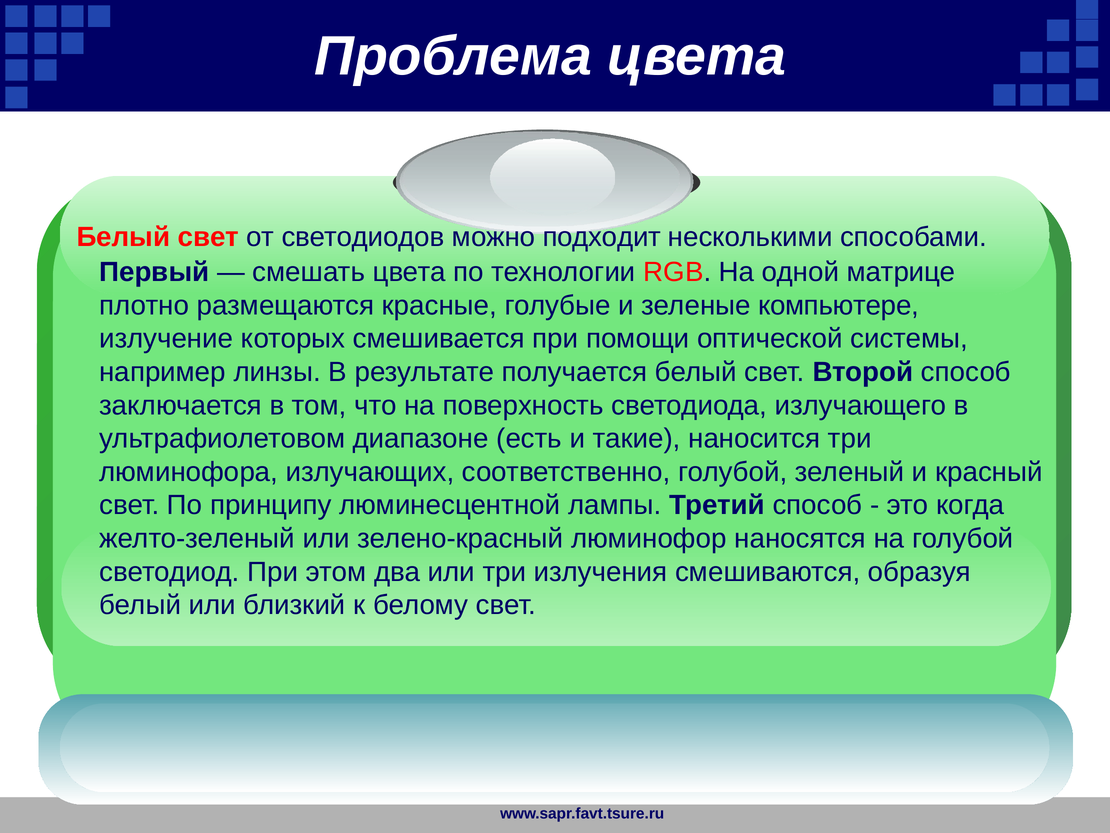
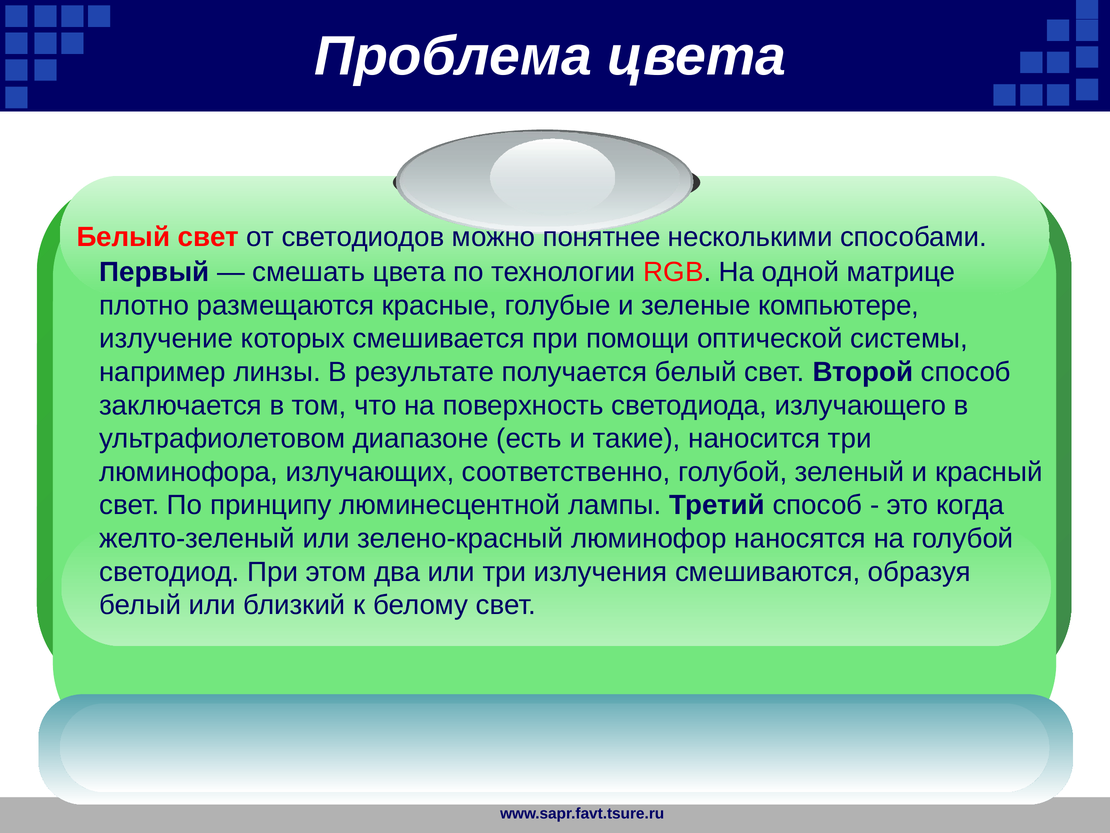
подходит: подходит -> понятнее (602, 237)
